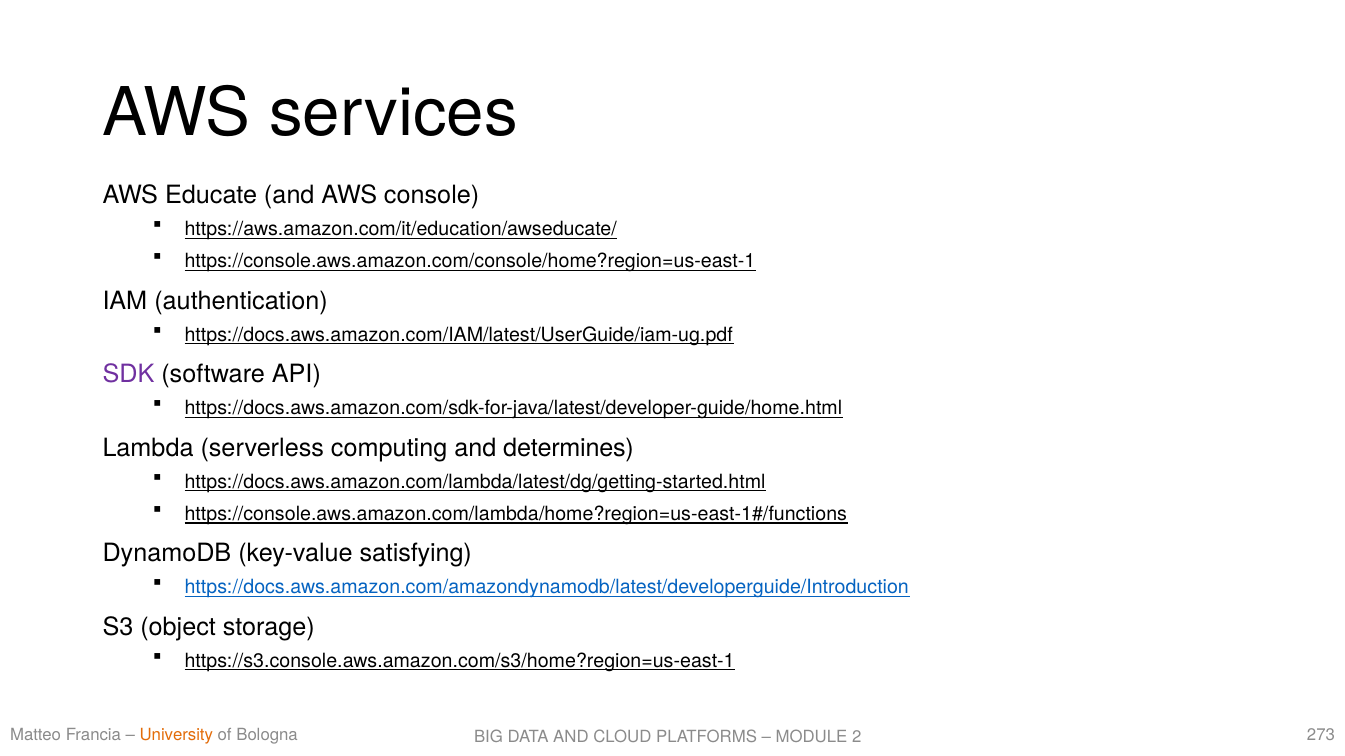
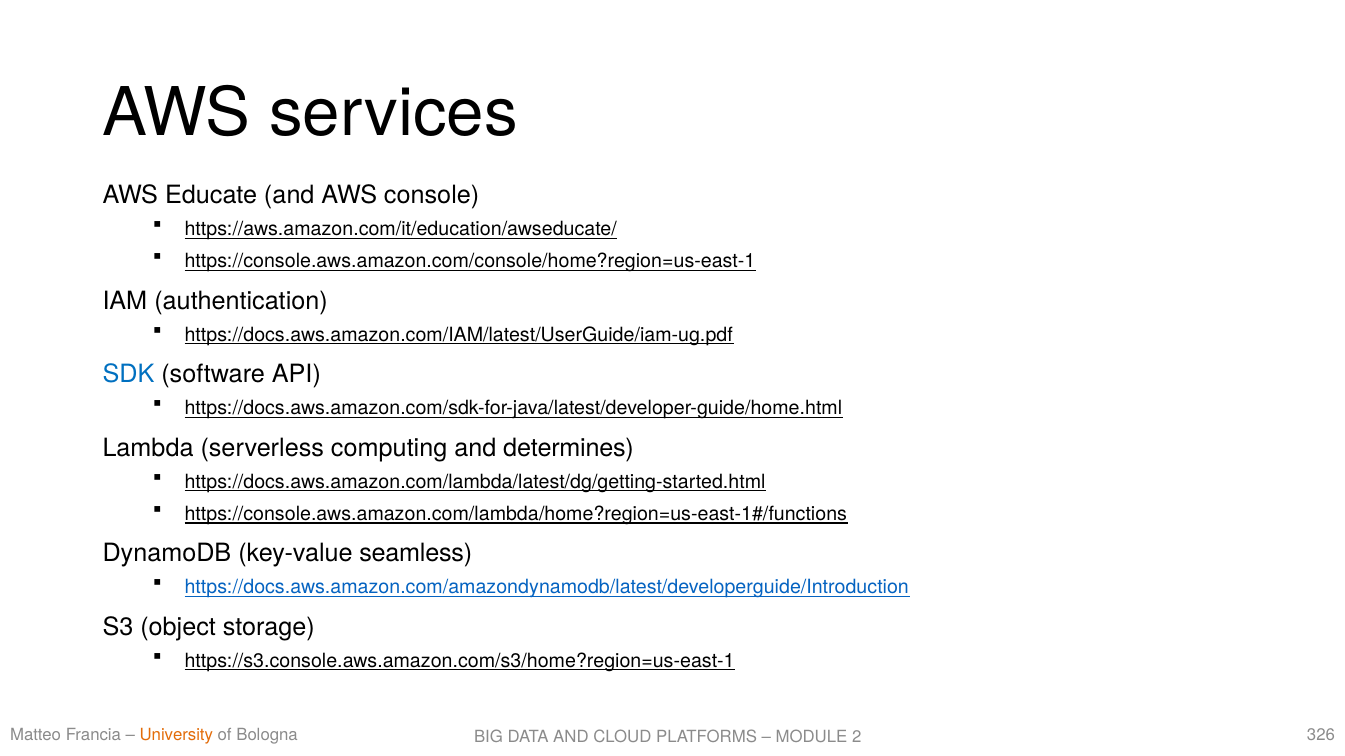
SDK colour: purple -> blue (128, 375)
satisfying: satisfying -> seamless (416, 554)
273: 273 -> 326 (1321, 736)
